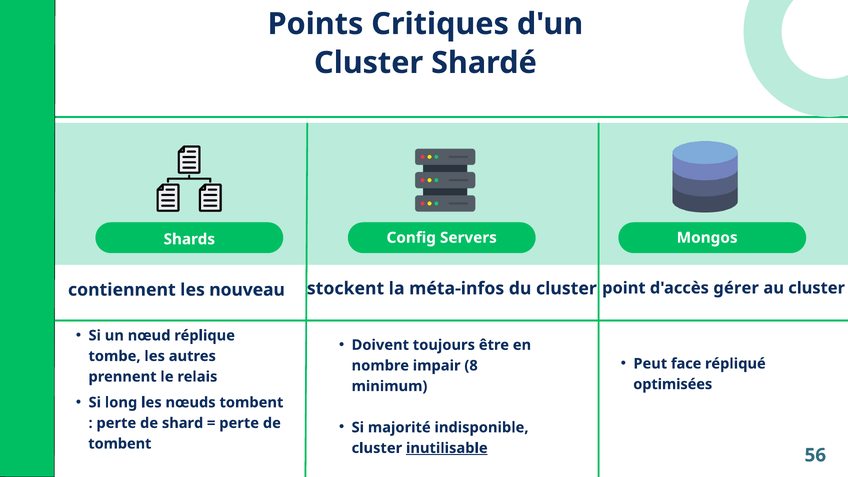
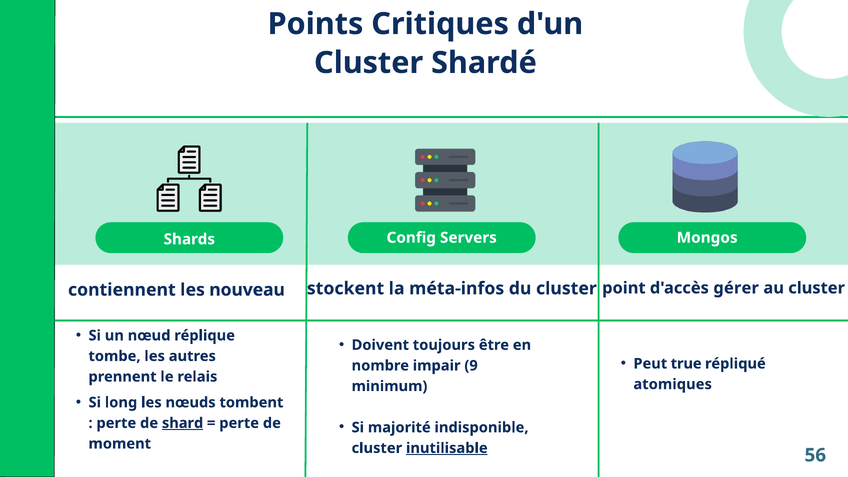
face: face -> true (686, 364)
8: 8 -> 9 (471, 366)
optimisées: optimisées -> atomiques (673, 384)
shard underline: none -> present (183, 423)
tombent: tombent -> moment (120, 444)
